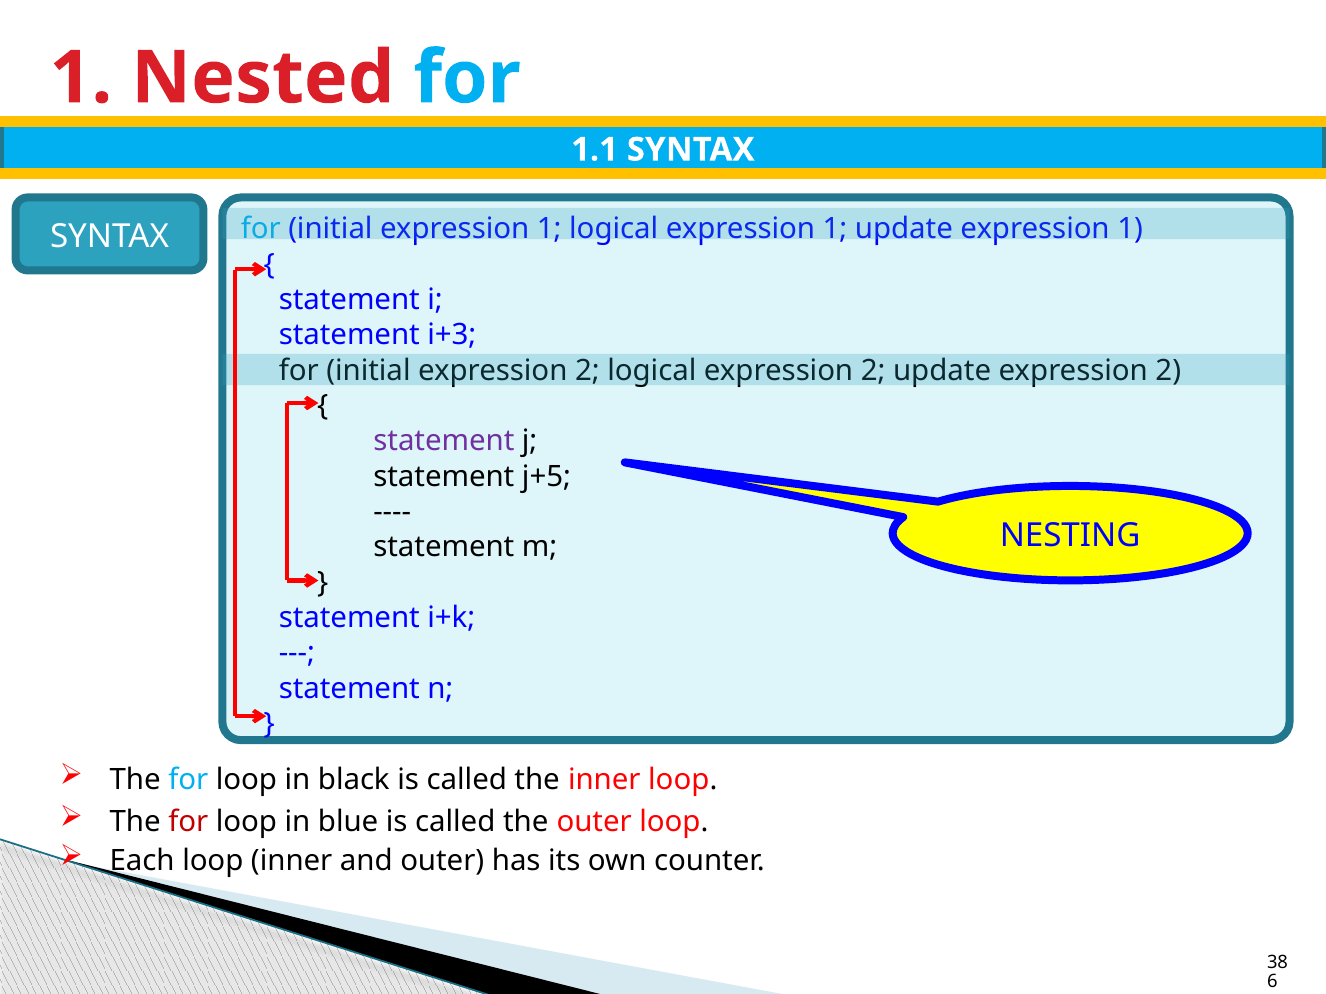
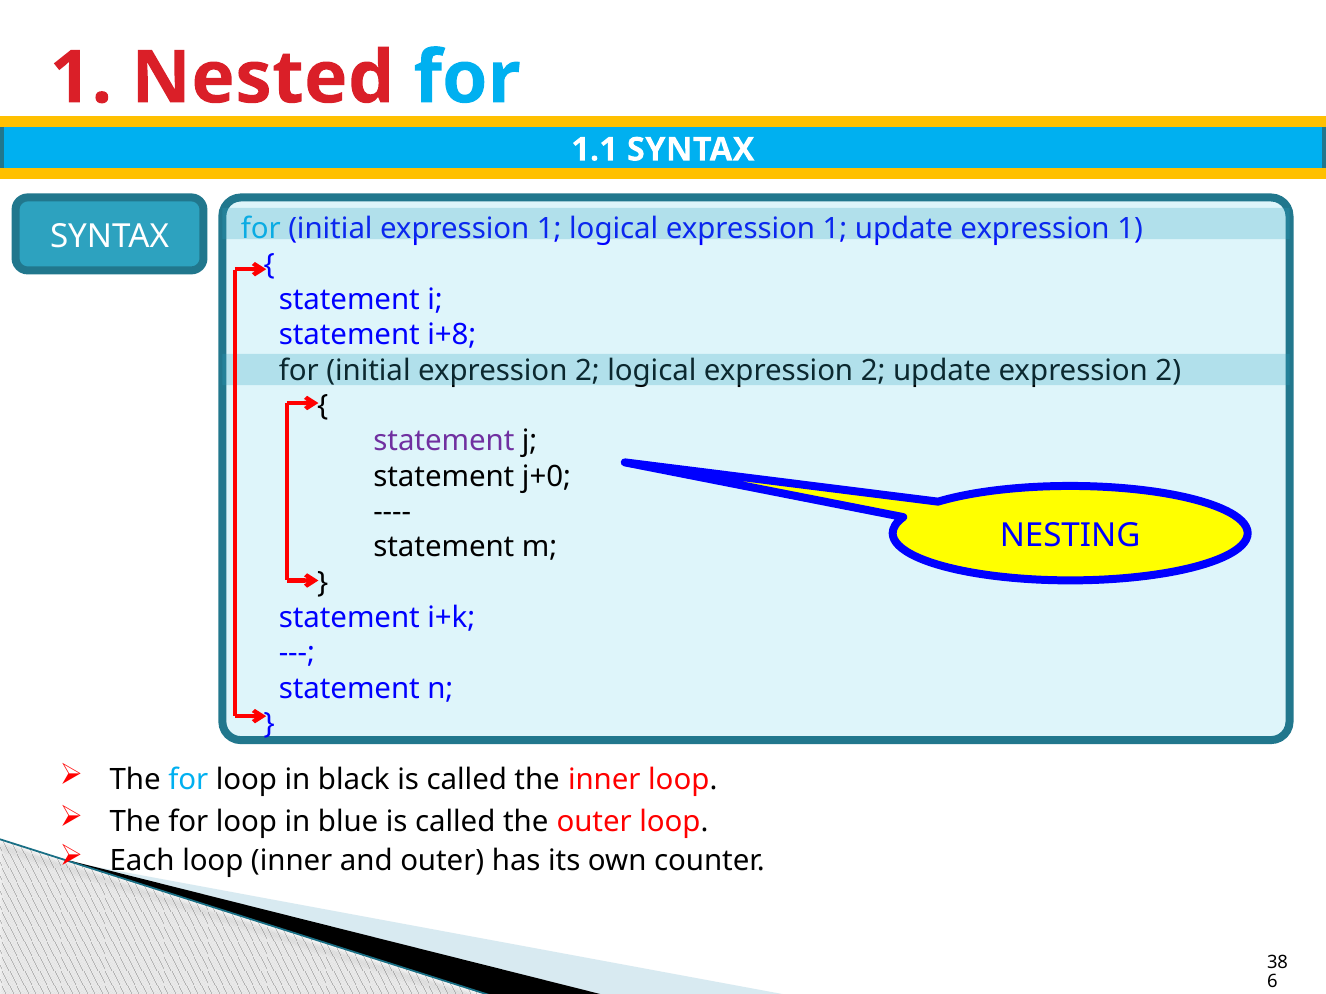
i+3: i+3 -> i+8 (452, 335)
j+5: j+5 -> j+0 (546, 477)
for colour: red -> black (188, 822)
